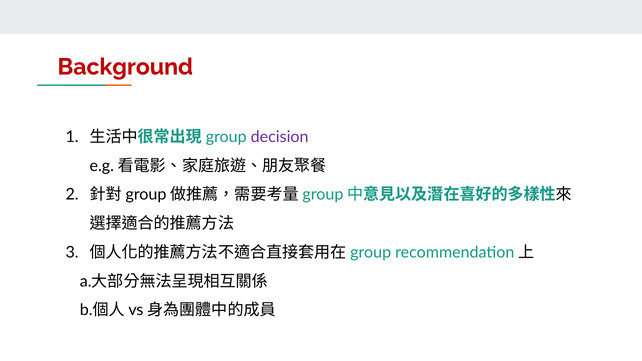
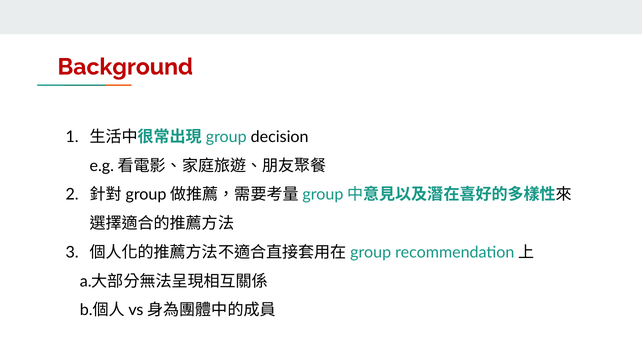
decision colour: purple -> black (280, 137)
